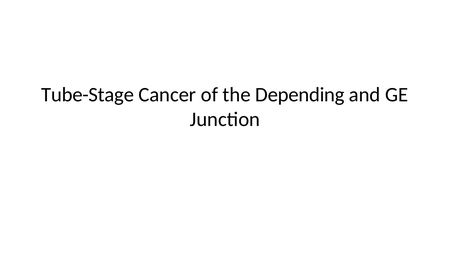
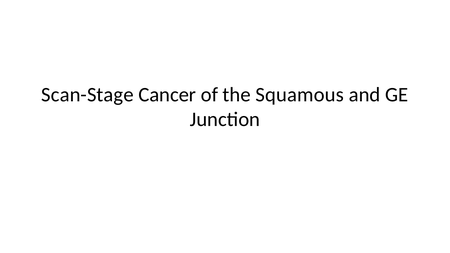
Tube-Stage: Tube-Stage -> Scan-Stage (87, 95)
Depending: Depending -> Squamous (300, 95)
